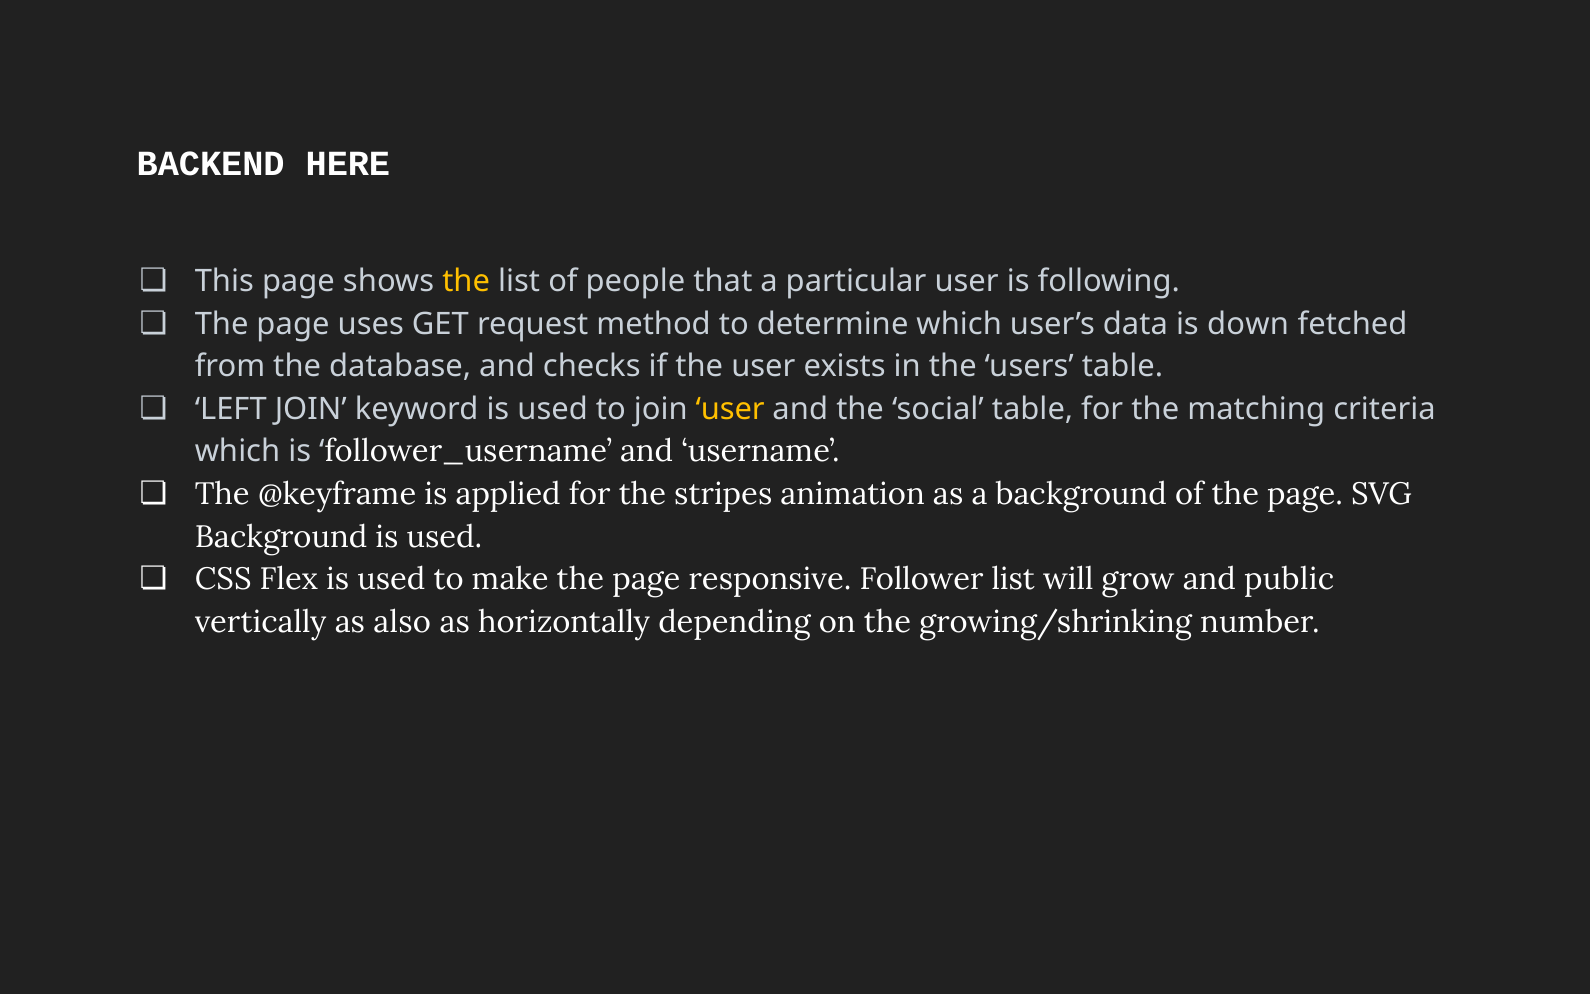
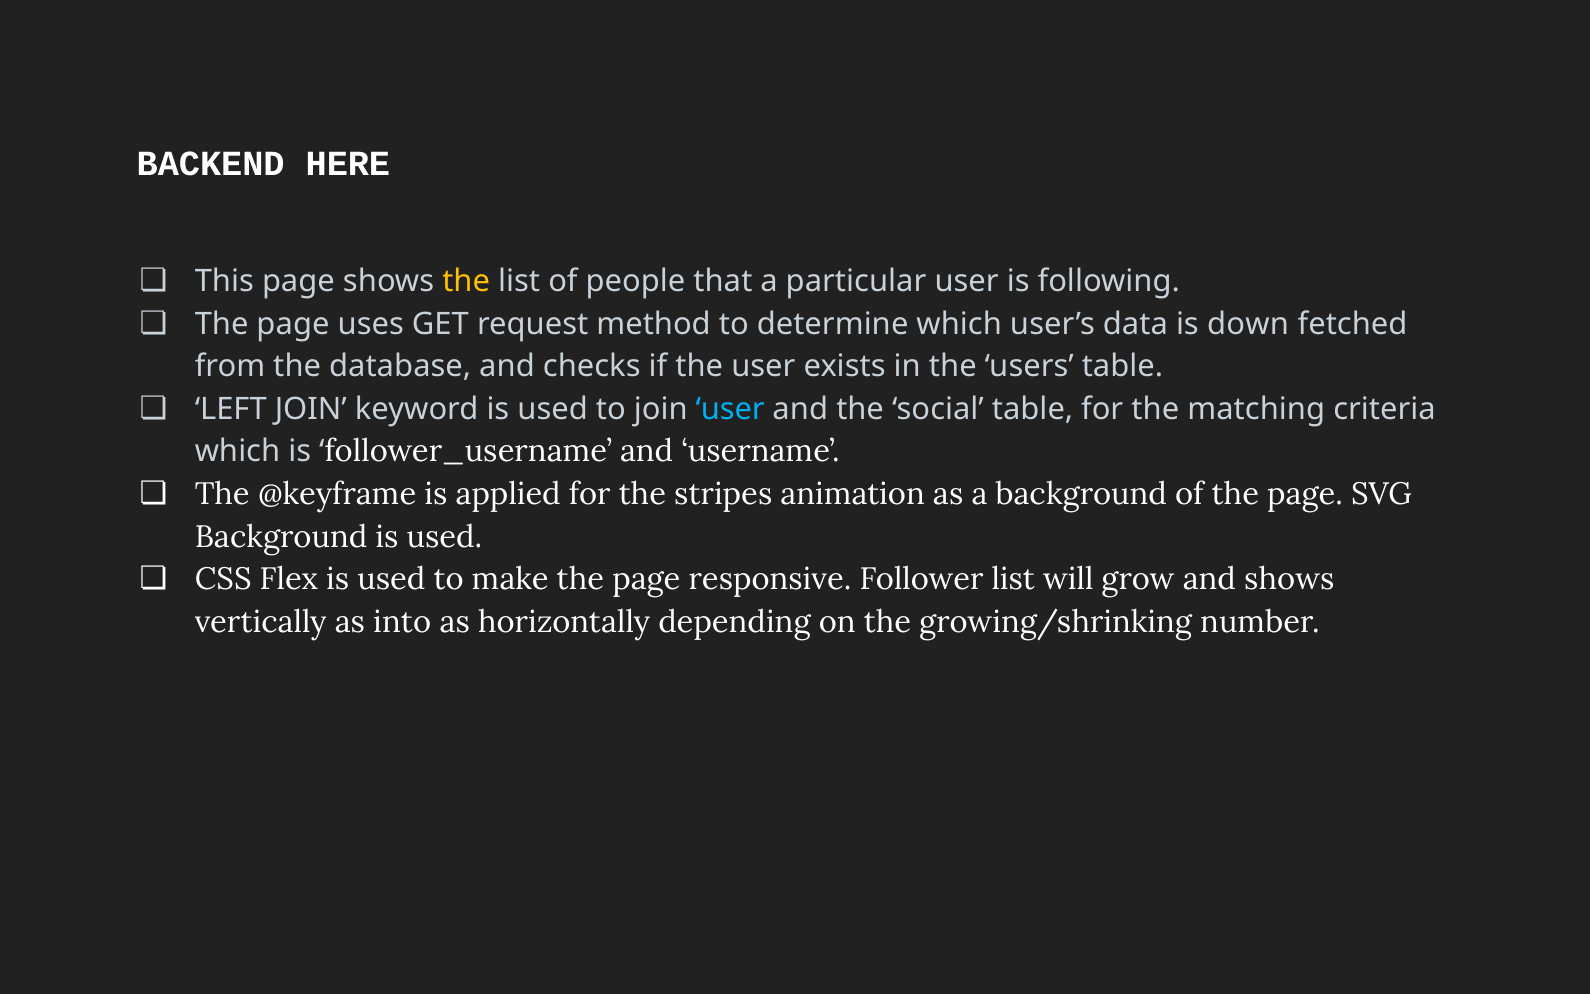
user colour: yellow -> light blue (730, 409)
and public: public -> shows (1289, 580)
also: also -> into (402, 622)
